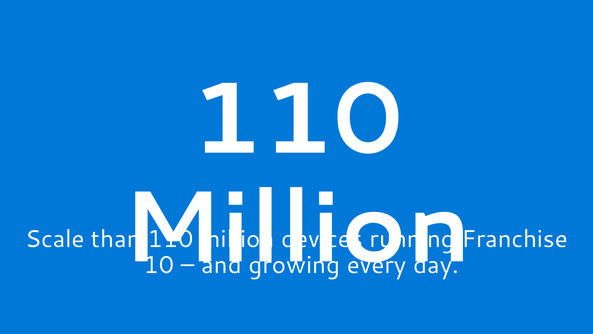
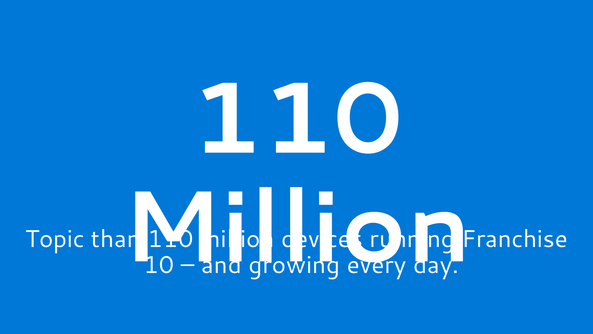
Scale: Scale -> Topic (55, 239)
